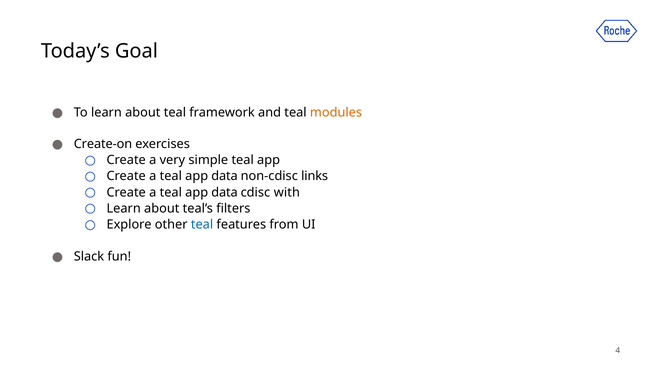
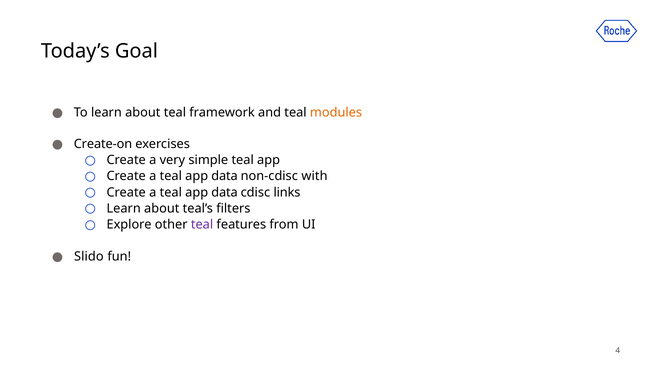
links: links -> with (315, 176)
with: with -> links (287, 192)
teal colour: blue -> purple (202, 224)
Slack: Slack -> Slido (89, 257)
